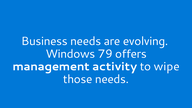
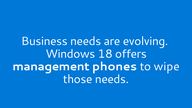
79: 79 -> 18 (105, 54)
activity: activity -> phones (115, 67)
